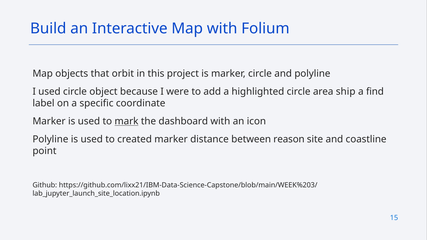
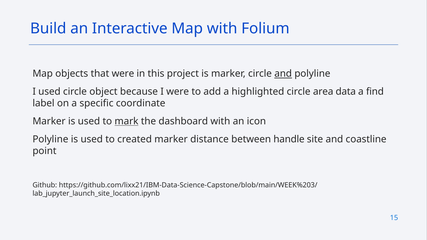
that orbit: orbit -> were (123, 74)
and underline: none -> present (283, 74)
ship: ship -> data (346, 92)
reason: reason -> handle (289, 139)
